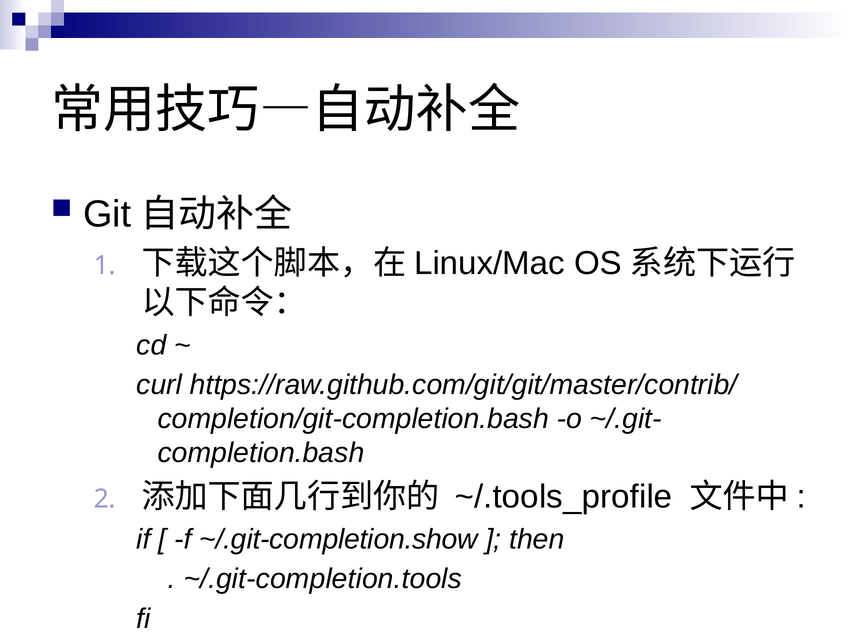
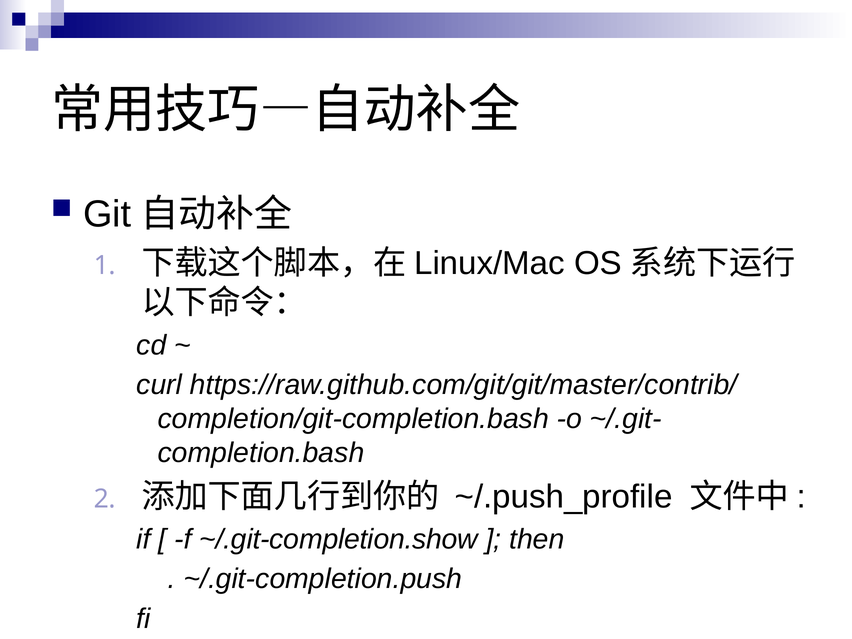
~/.tools_profile: ~/.tools_profile -> ~/.push_profile (564, 497)
~/.git-completion.tools: ~/.git-completion.tools -> ~/.git-completion.push (323, 579)
